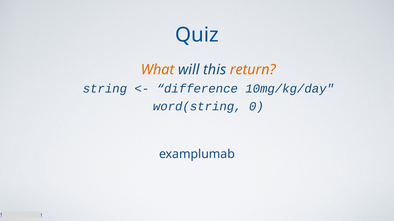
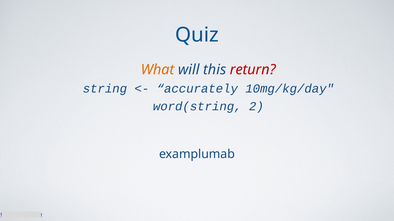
return colour: orange -> red (253, 70)
difference: difference -> accurately (197, 89)
0: 0 -> 2 (256, 107)
